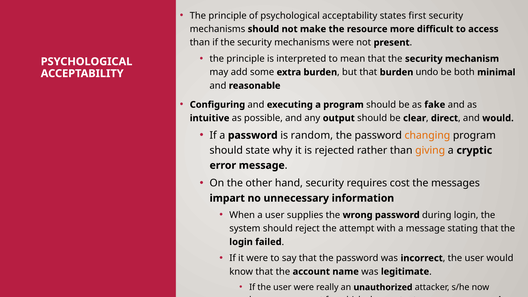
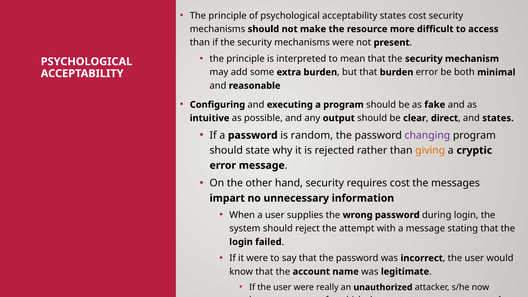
states first: first -> cost (417, 16)
burden undo: undo -> error (427, 72)
and would: would -> states (498, 118)
changing colour: orange -> purple (427, 135)
